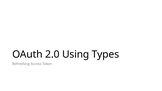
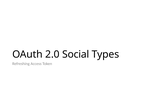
Using: Using -> Social (76, 54)
